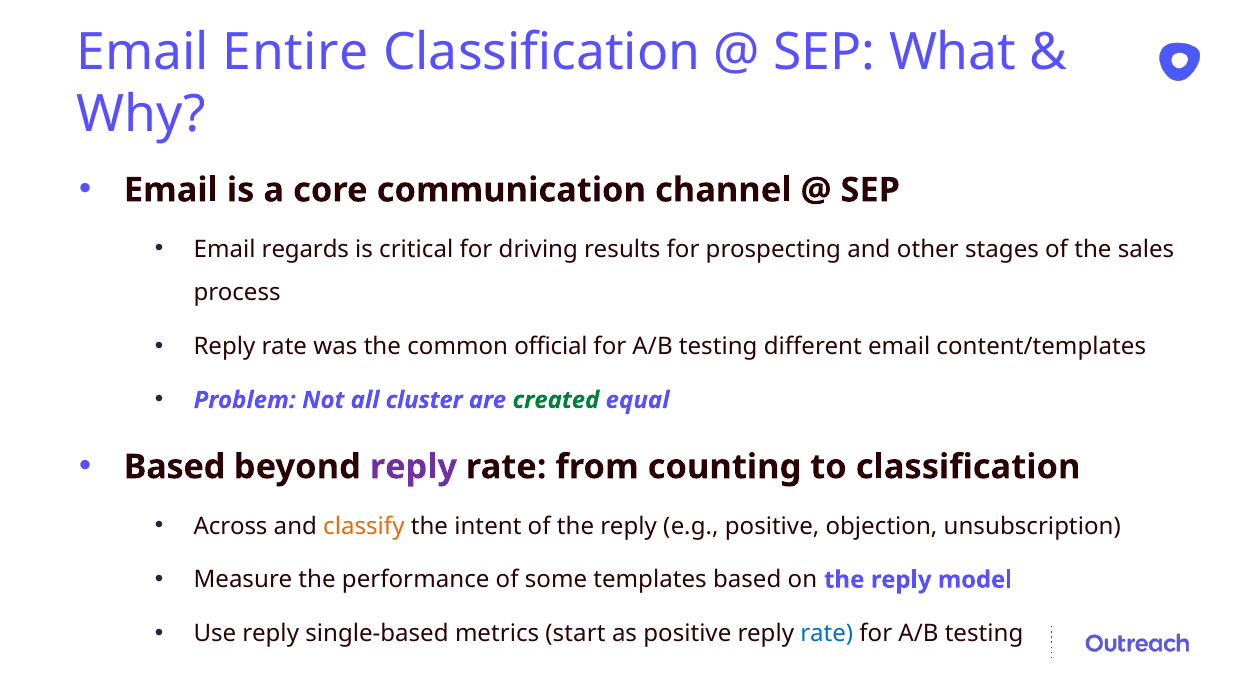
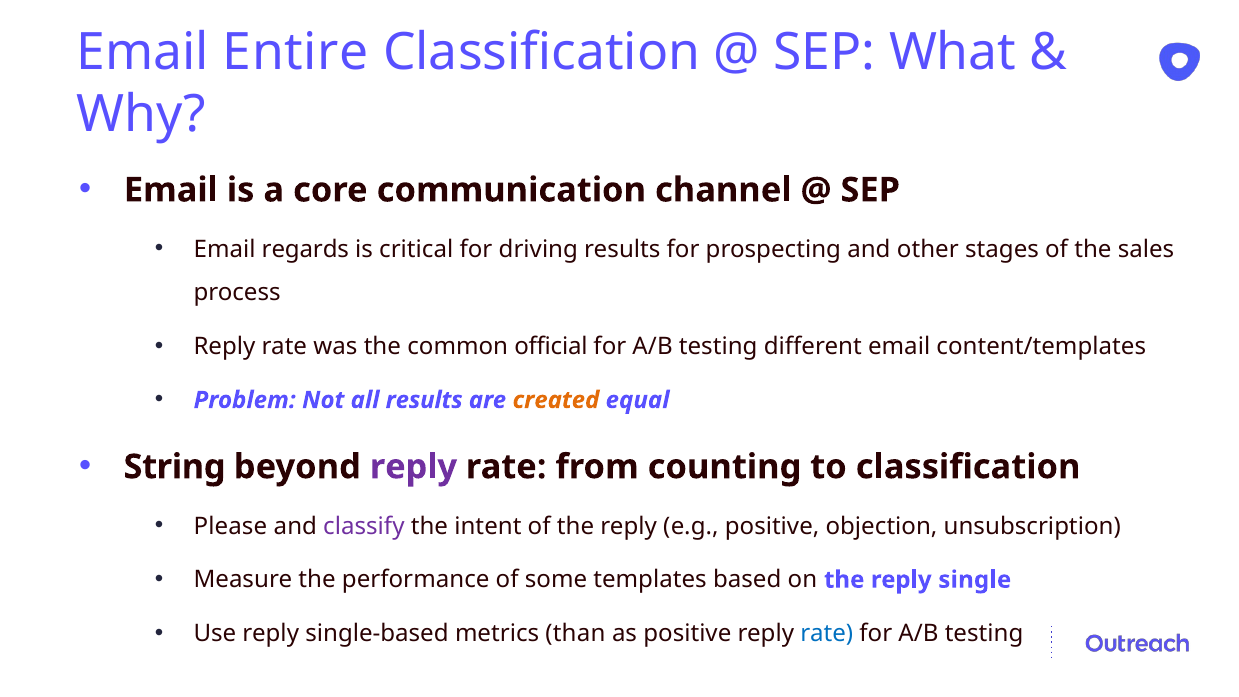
all cluster: cluster -> results (424, 400)
created colour: green -> orange (556, 400)
Based: Based -> String (175, 467)
Across: Across -> Please (230, 526)
classify colour: orange -> purple (364, 526)
model: model -> single (975, 580)
start: start -> than (575, 633)
